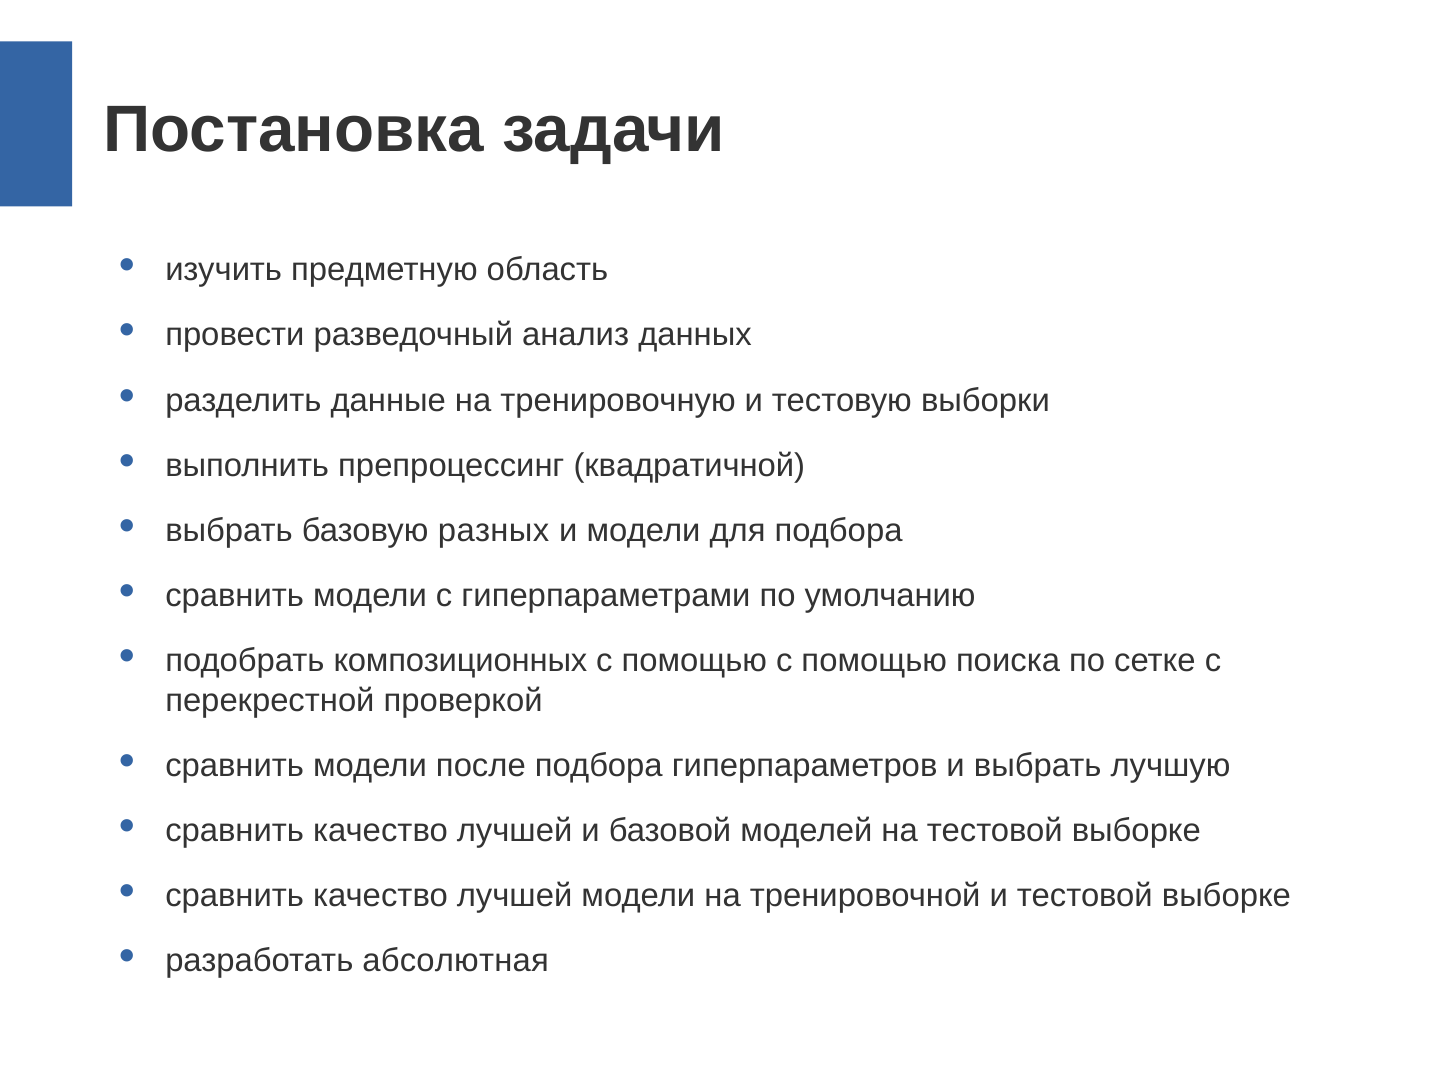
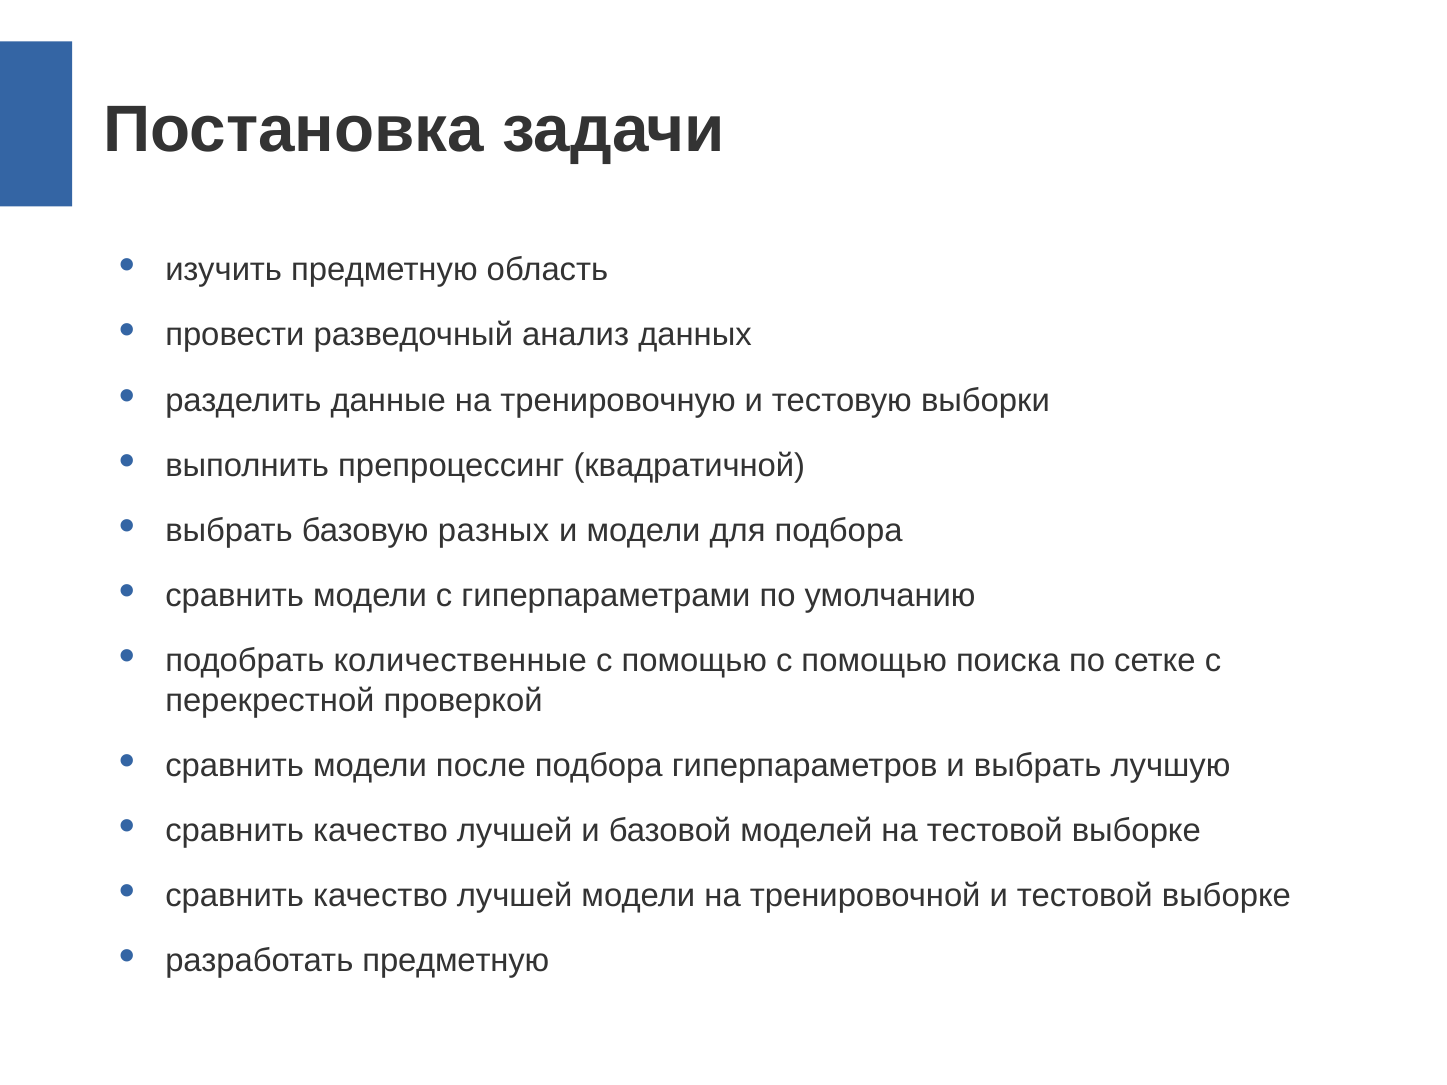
композиционных: композиционных -> количественные (460, 661)
разработать абсолютная: абсолютная -> предметную (456, 961)
